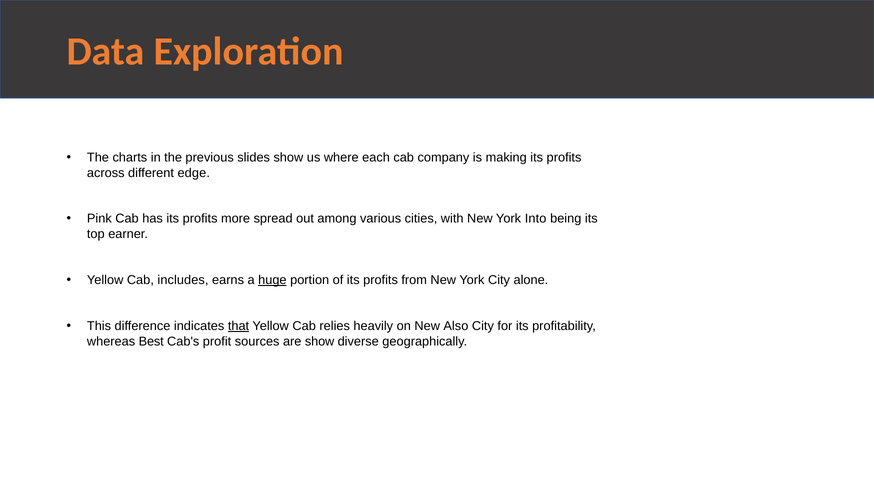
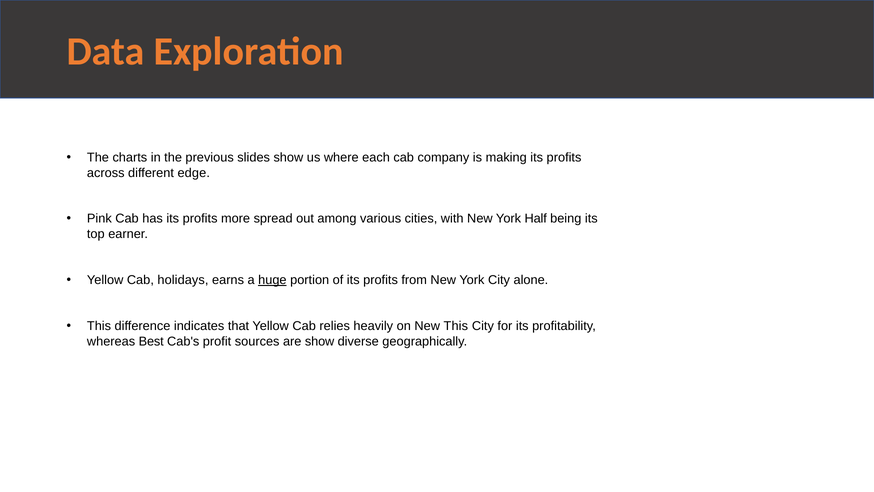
Into: Into -> Half (536, 219)
includes: includes -> holidays (183, 280)
that underline: present -> none (239, 326)
New Also: Also -> This (456, 326)
